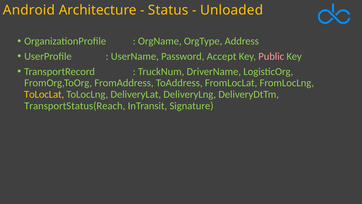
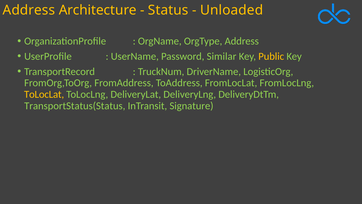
Android: Android -> Address (29, 10)
Accept: Accept -> Similar (222, 56)
Public colour: pink -> yellow (271, 56)
TransportStatus(Reach: TransportStatus(Reach -> TransportStatus(Status (75, 106)
